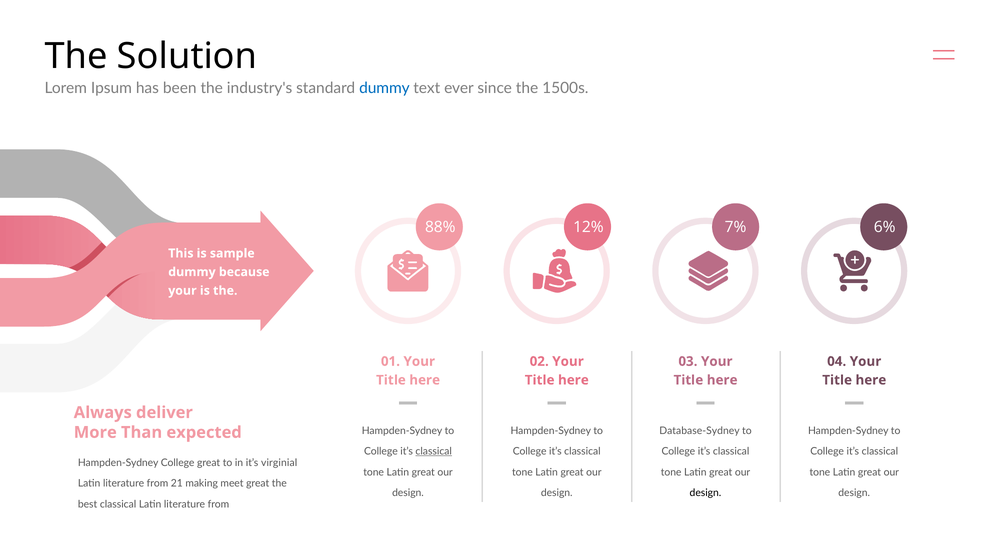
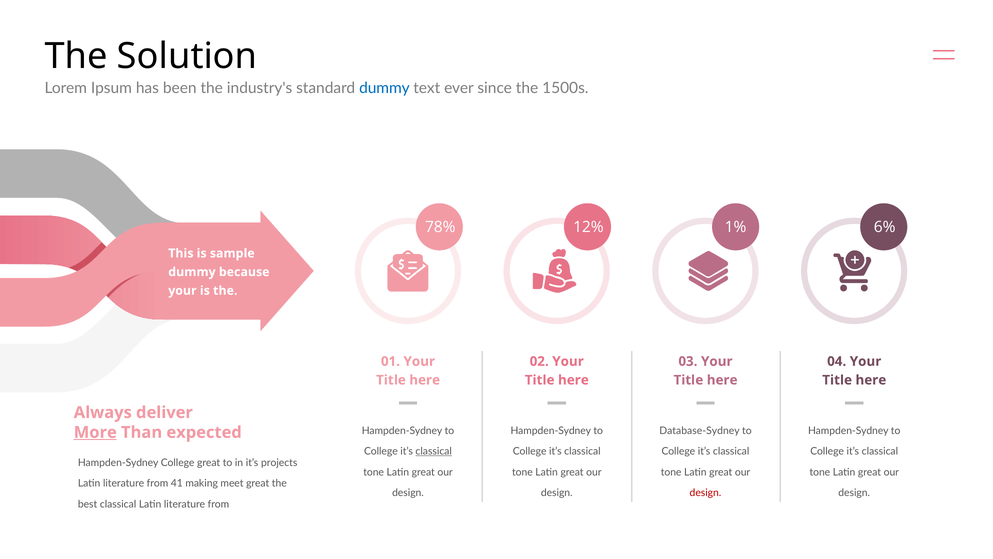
88%: 88% -> 78% (440, 227)
7%: 7% -> 1% (736, 227)
More underline: none -> present (95, 432)
virginial: virginial -> projects (279, 462)
21: 21 -> 41 (177, 483)
design colour: black -> red (705, 492)
